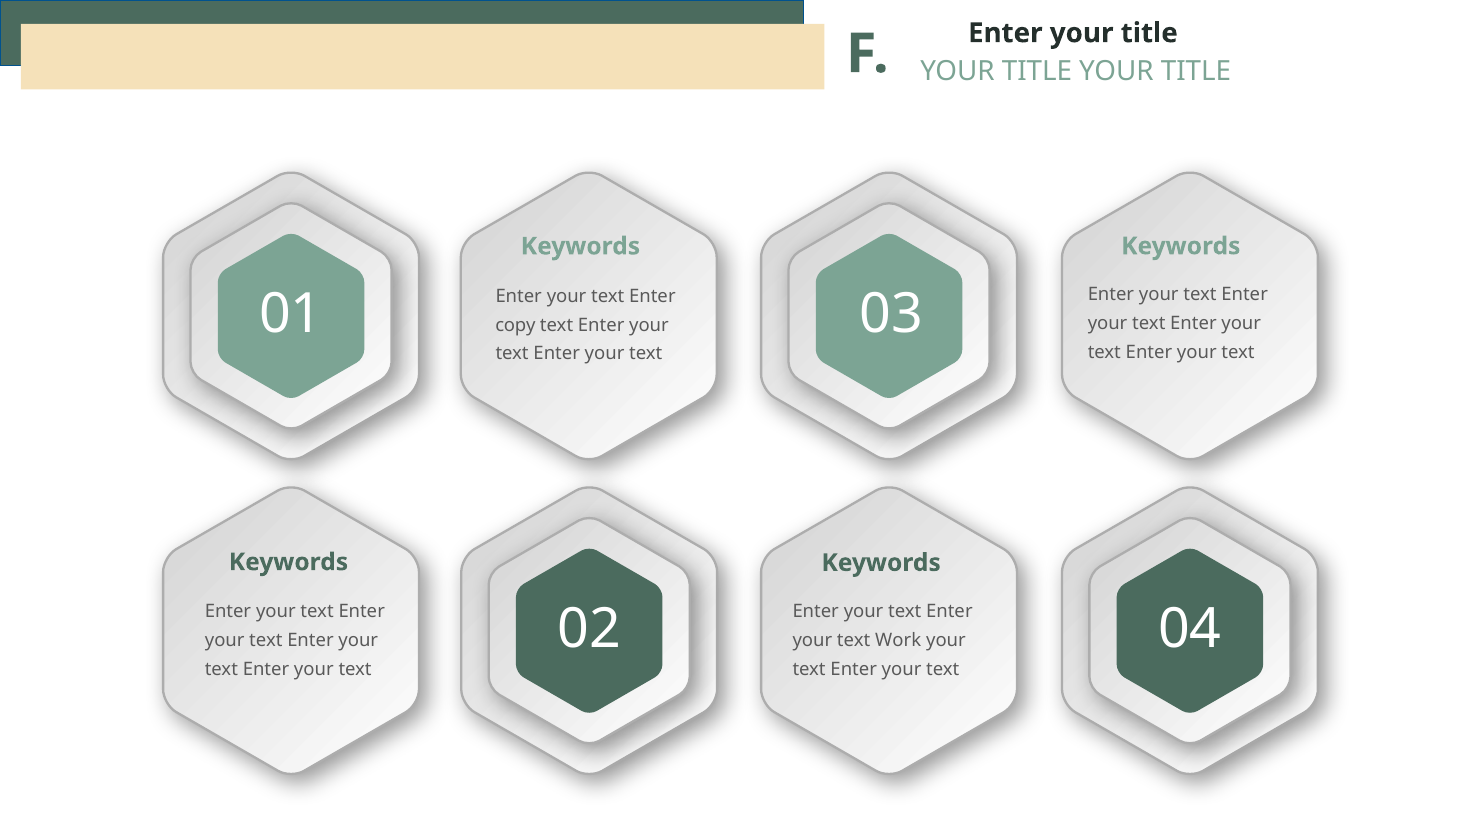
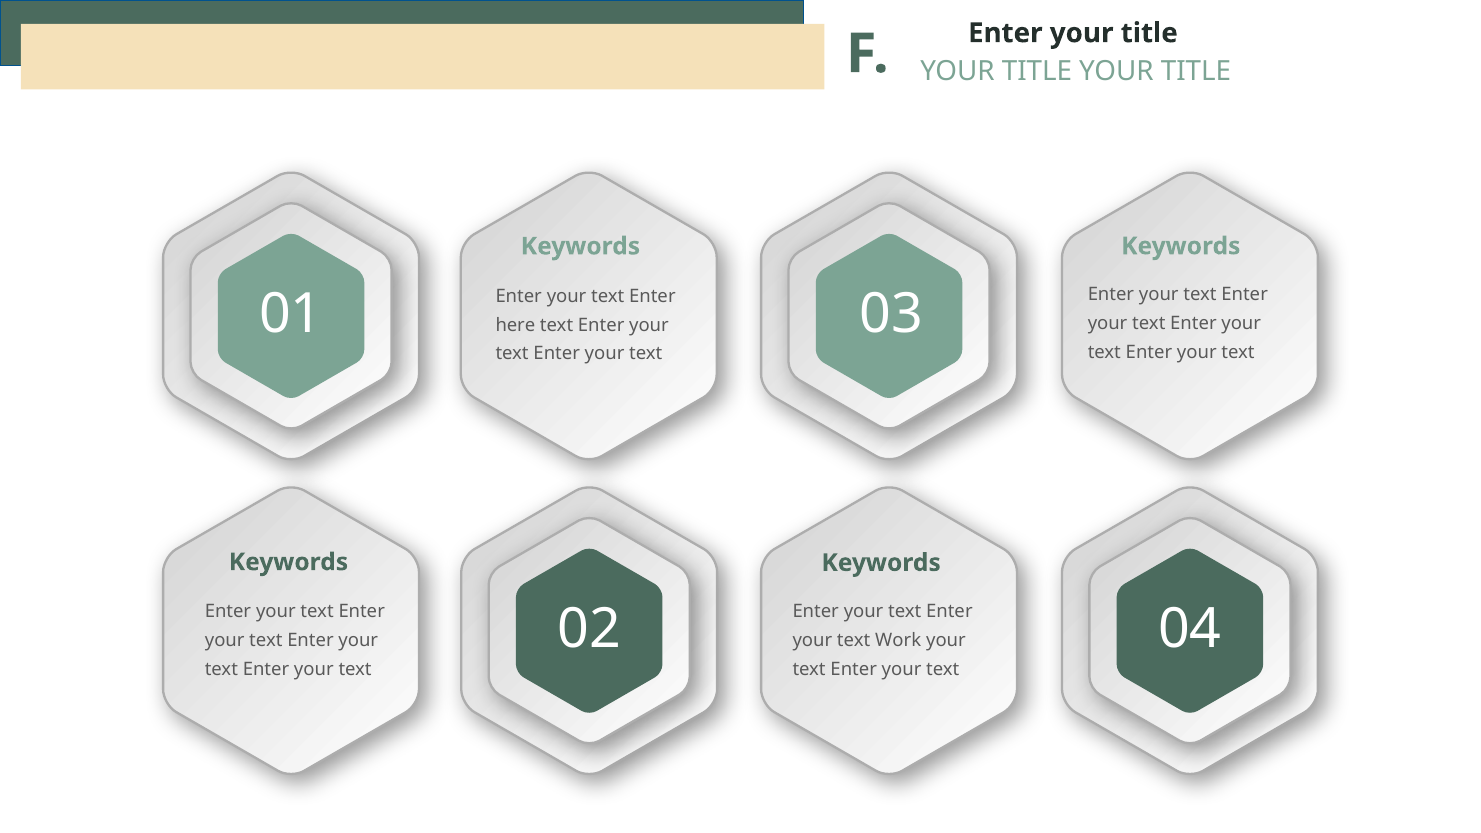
copy: copy -> here (515, 325)
